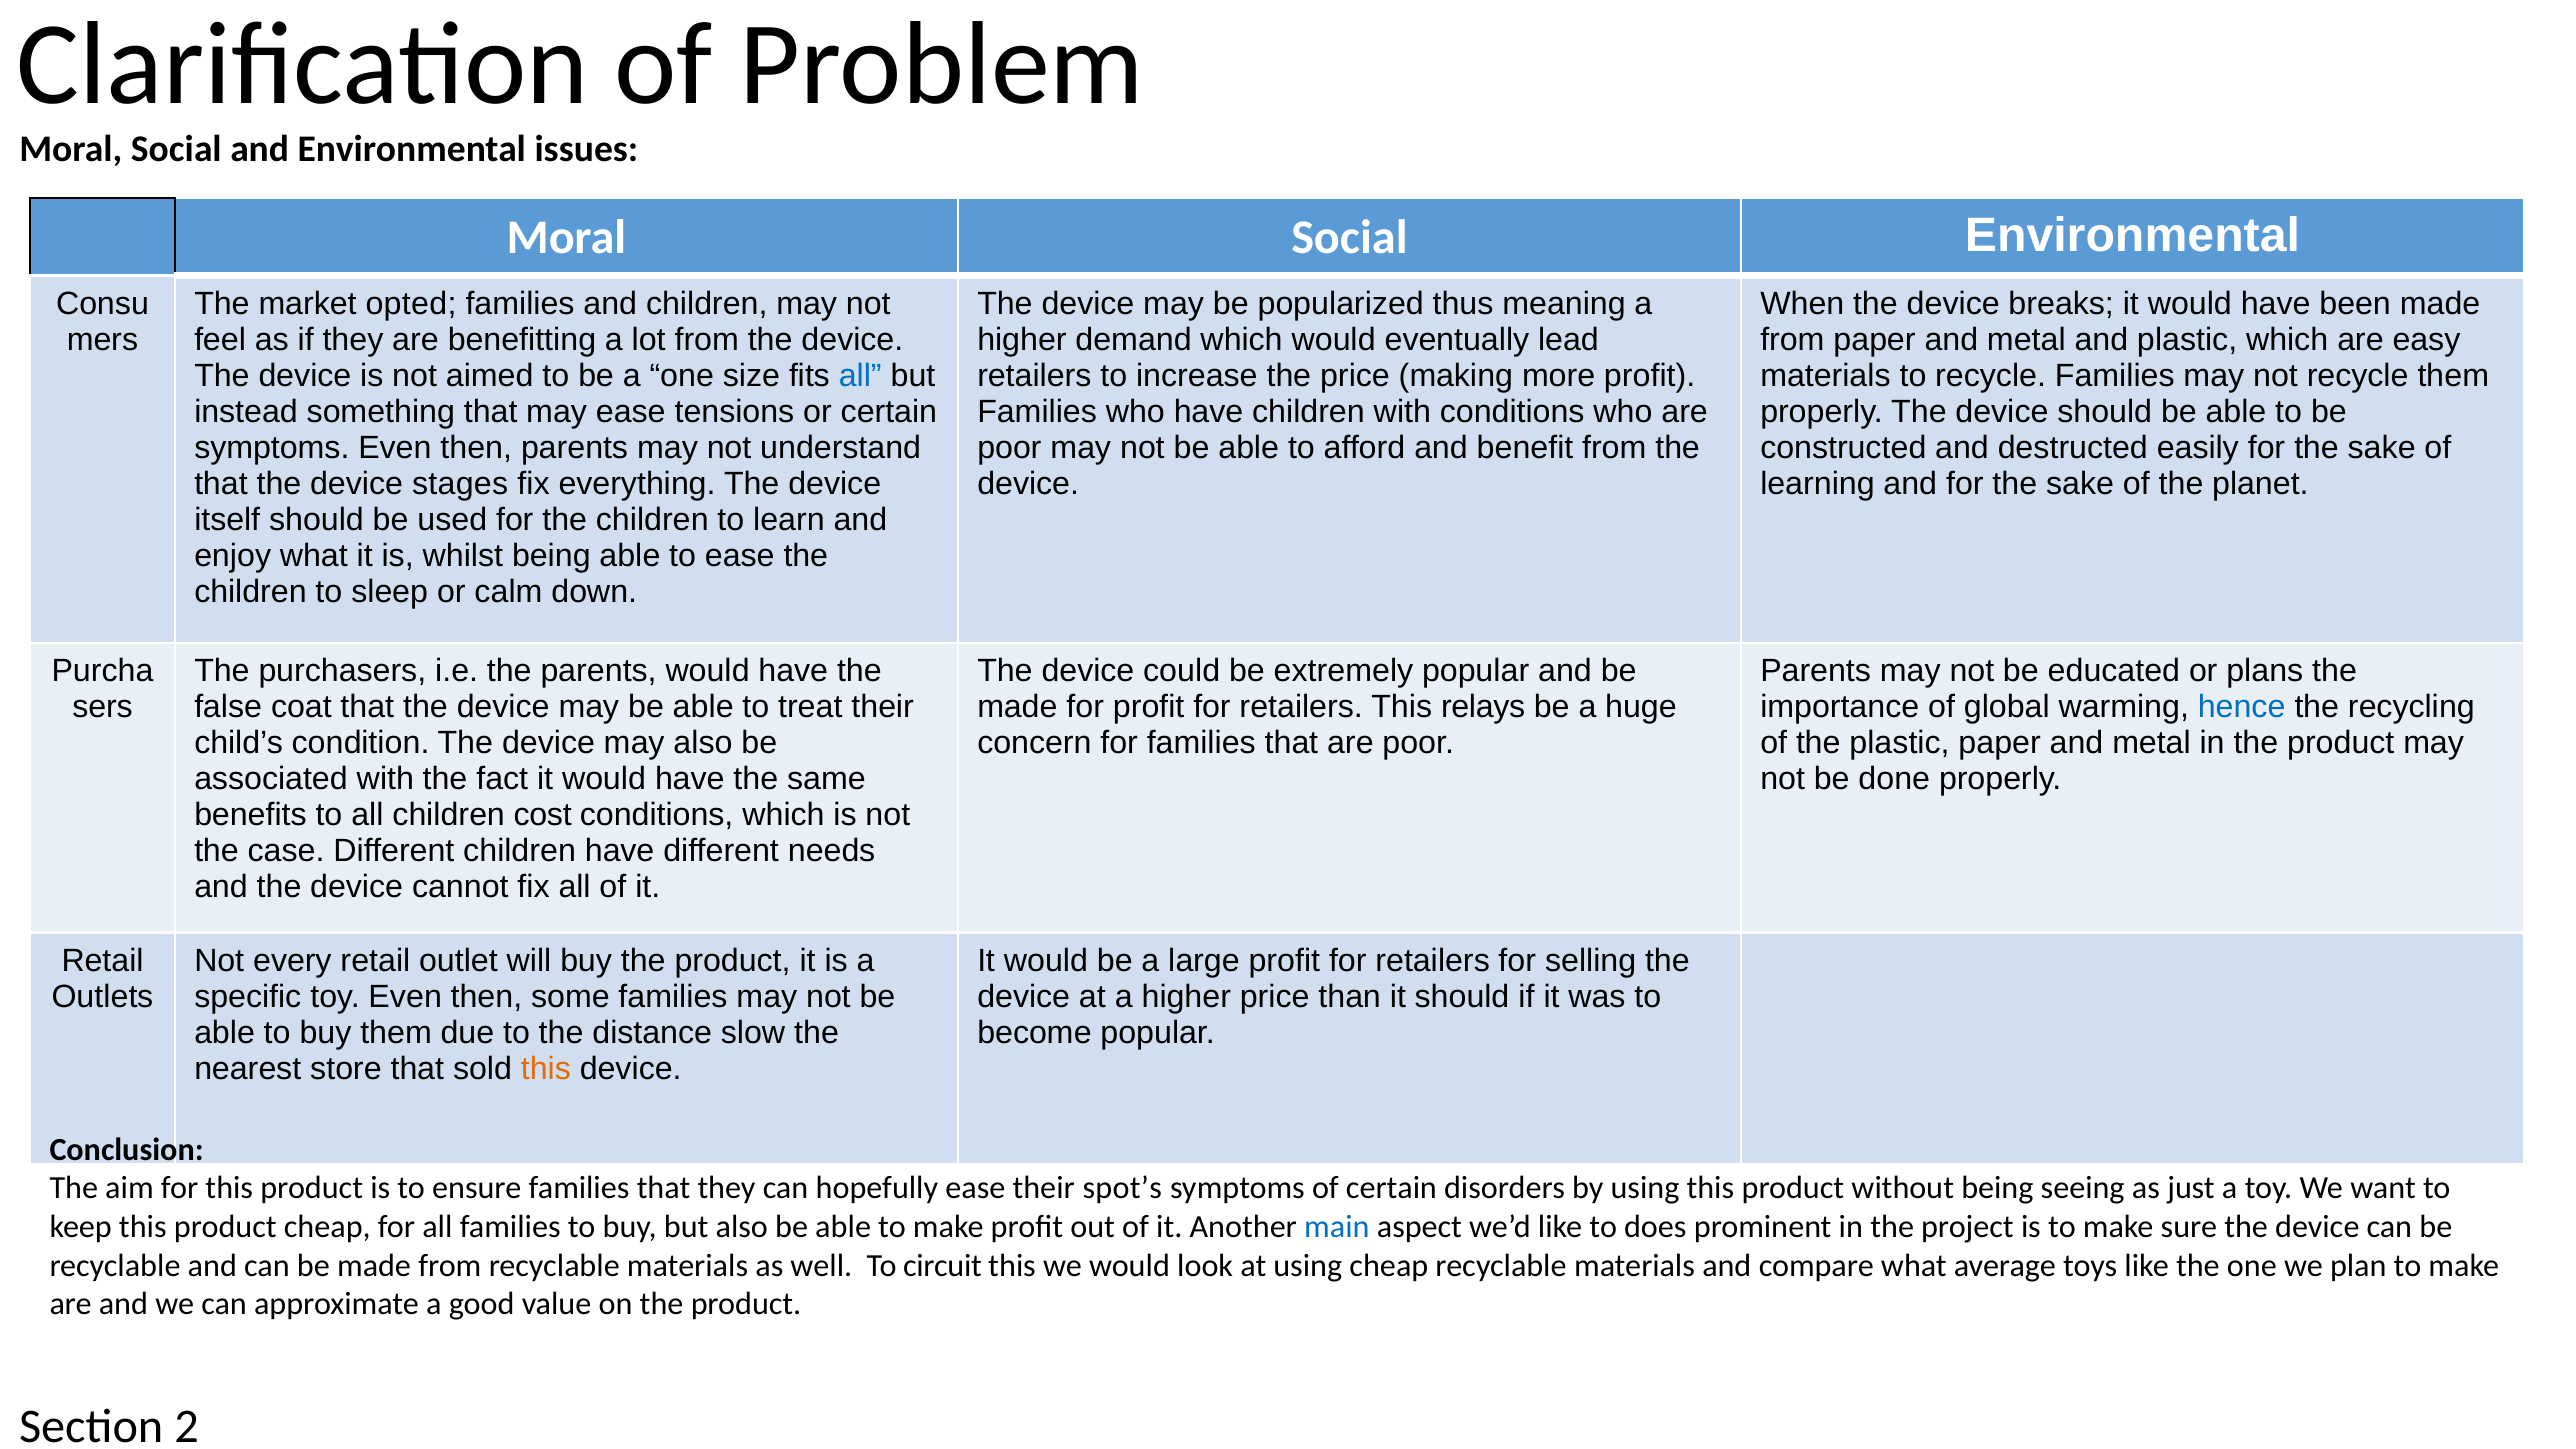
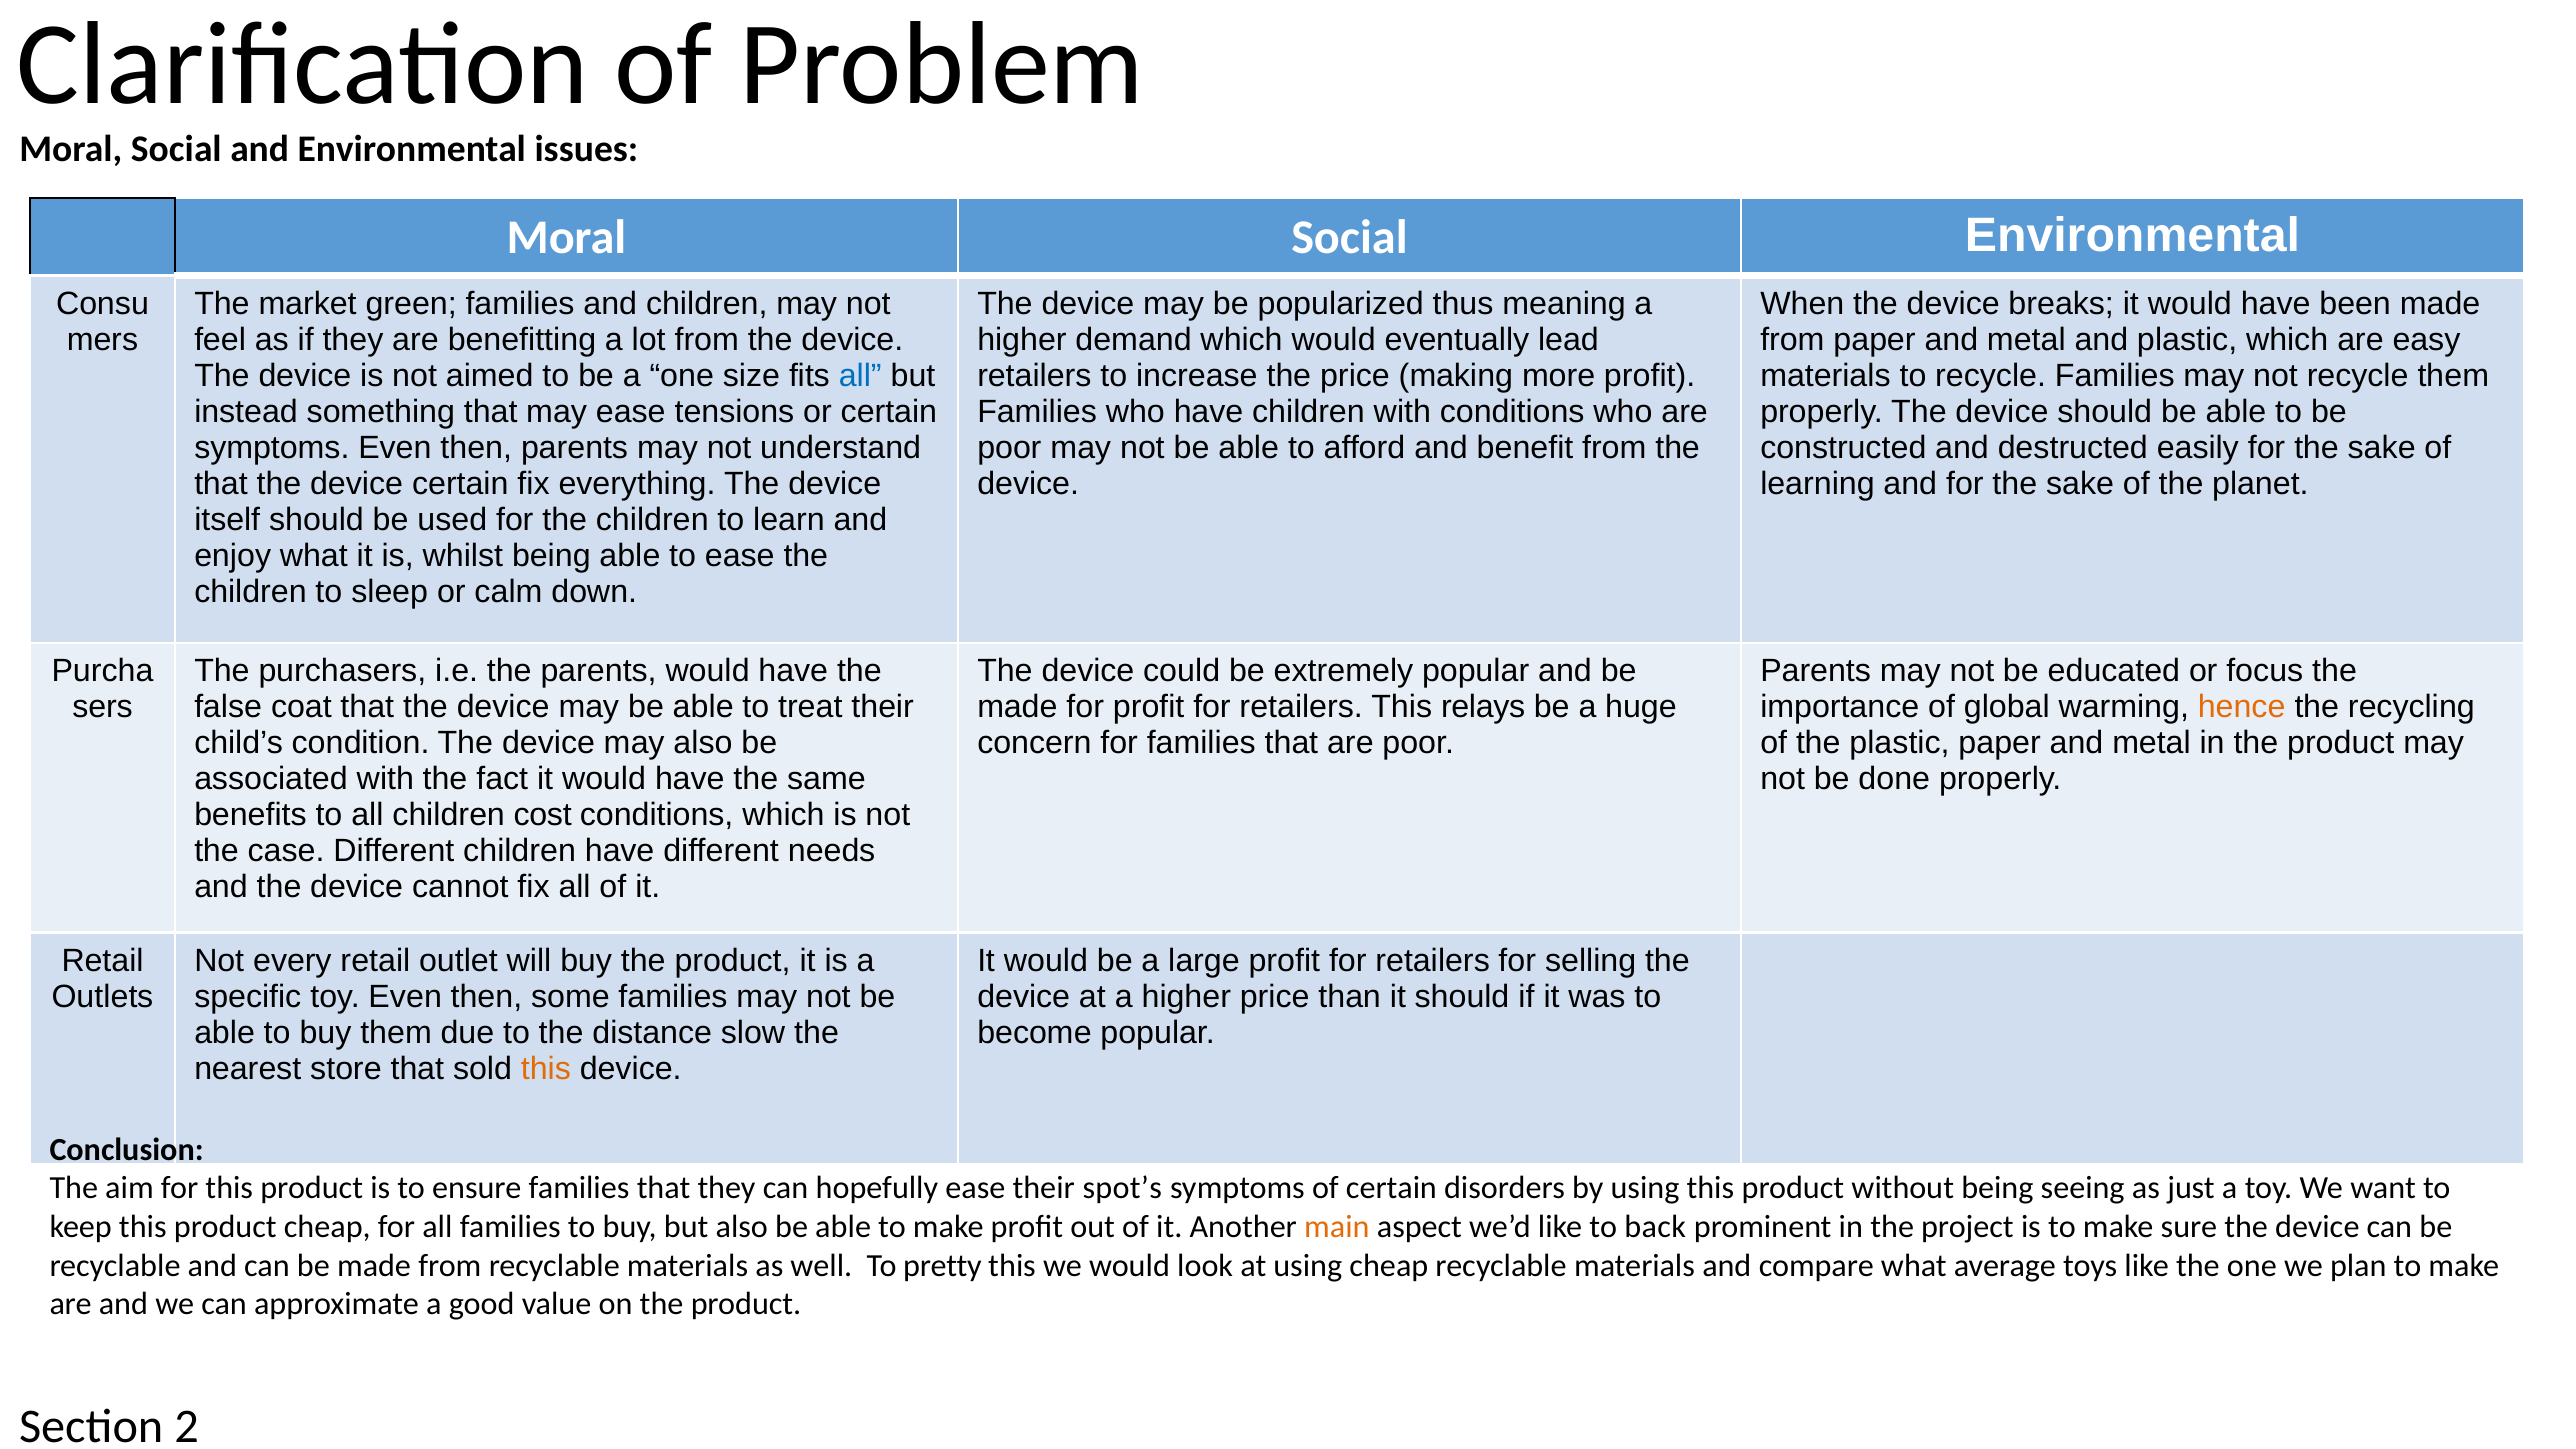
opted: opted -> green (411, 304)
device stages: stages -> certain (460, 484)
plans: plans -> focus (2265, 671)
hence colour: blue -> orange (2242, 707)
main colour: blue -> orange (1337, 1227)
does: does -> back (1655, 1227)
circuit: circuit -> pretty (942, 1265)
